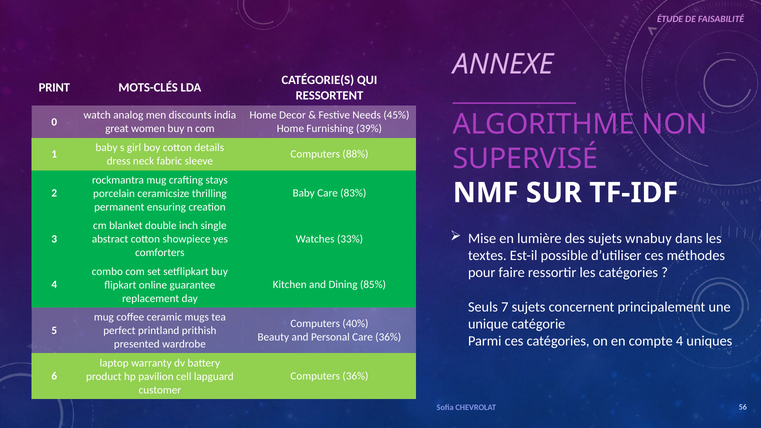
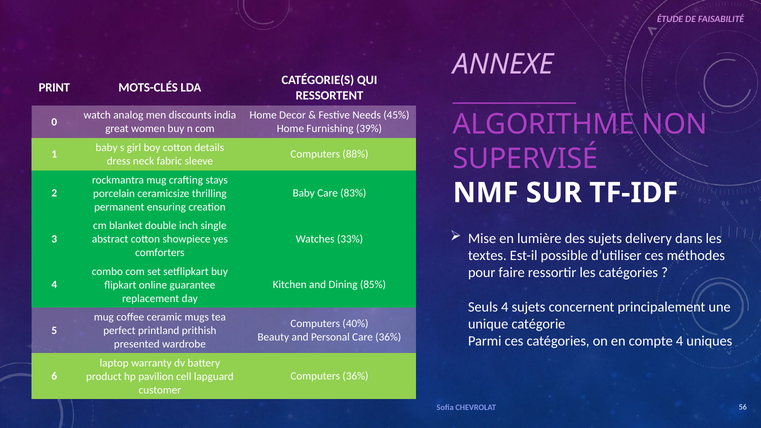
wnabuy: wnabuy -> delivery (649, 238)
7: 7 -> 4 (505, 307)
